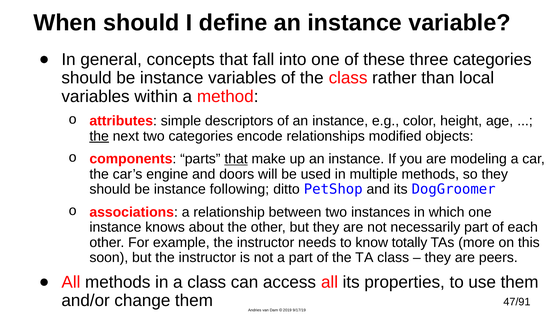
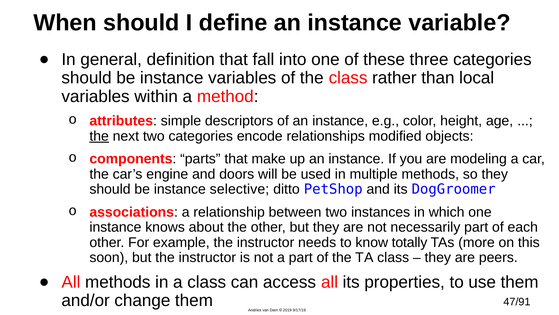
concepts: concepts -> definition (181, 59)
that underline: present -> none (236, 159)
following: following -> selective (239, 189)
